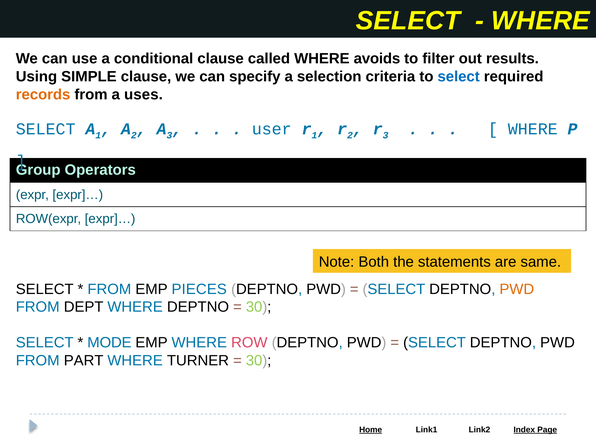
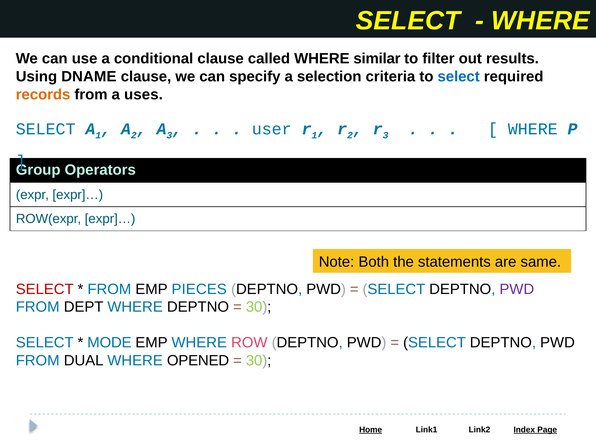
avoids: avoids -> similar (377, 59)
SIMPLE: SIMPLE -> DNAME (89, 77)
SELECT colour: black -> red (45, 289)
PWD colour: orange -> purple (517, 289)
PART: PART -> DUAL (84, 361)
TURNER: TURNER -> OPENED (198, 361)
